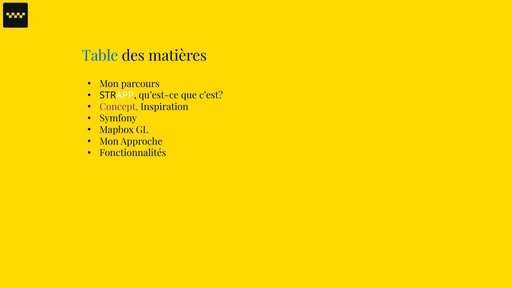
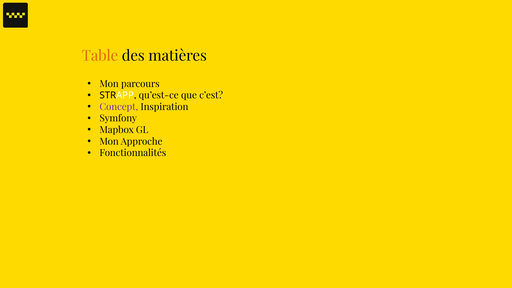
Table colour: blue -> orange (100, 56)
